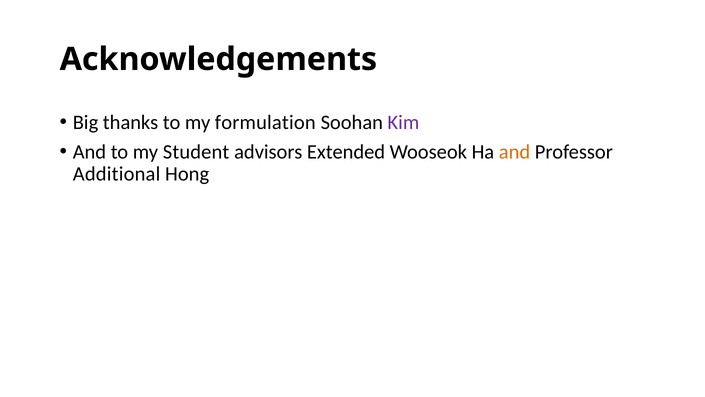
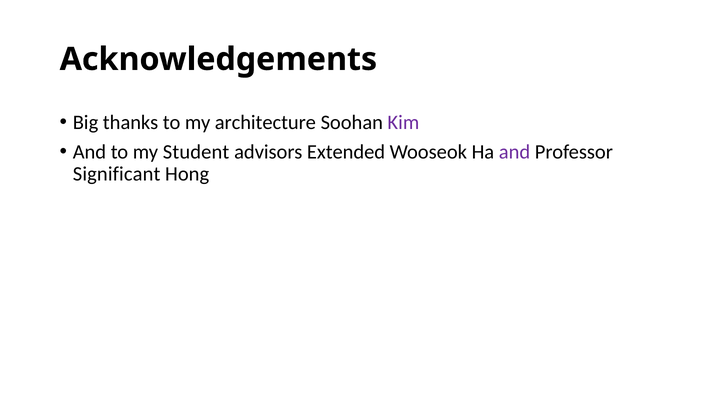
formulation: formulation -> architecture (265, 122)
and colour: orange -> purple (515, 152)
Additional: Additional -> Significant (117, 174)
